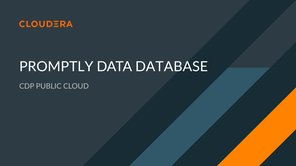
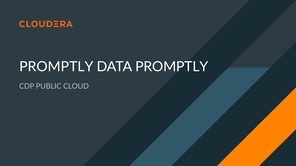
DATA DATABASE: DATABASE -> PROMPTLY (172, 67)
